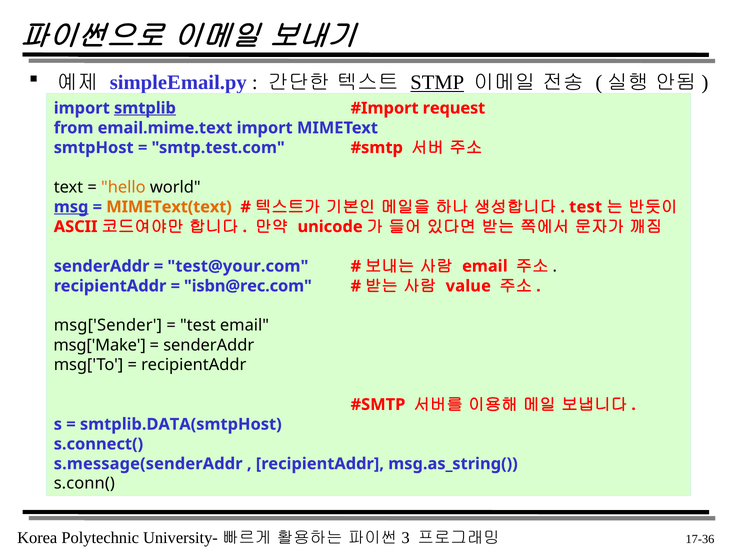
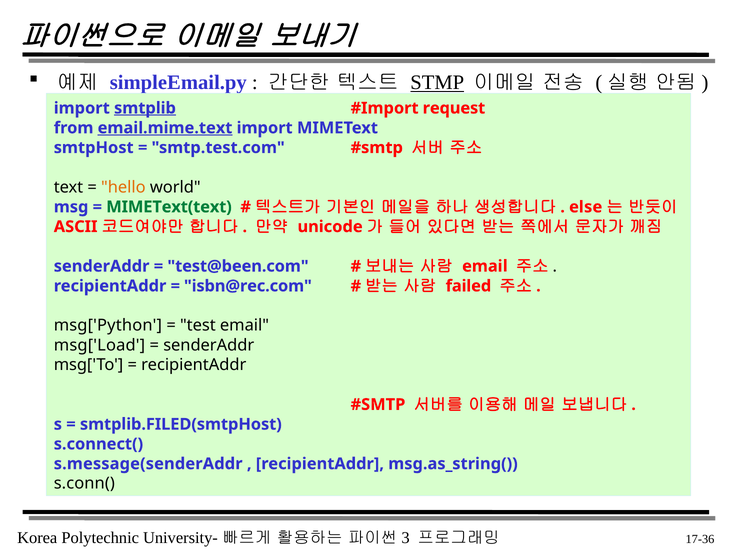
email.mime.text underline: none -> present (165, 128)
msg underline: present -> none (71, 207)
MIMEText(text colour: orange -> green (169, 207)
test: test -> else (586, 207)
test@your.com: test@your.com -> test@been.com (238, 266)
value: value -> failed (468, 286)
msg['Sender: msg['Sender -> msg['Python (108, 326)
msg['Make: msg['Make -> msg['Load (99, 346)
smtplib.DATA(smtpHost: smtplib.DATA(smtpHost -> smtplib.FILED(smtpHost (181, 425)
